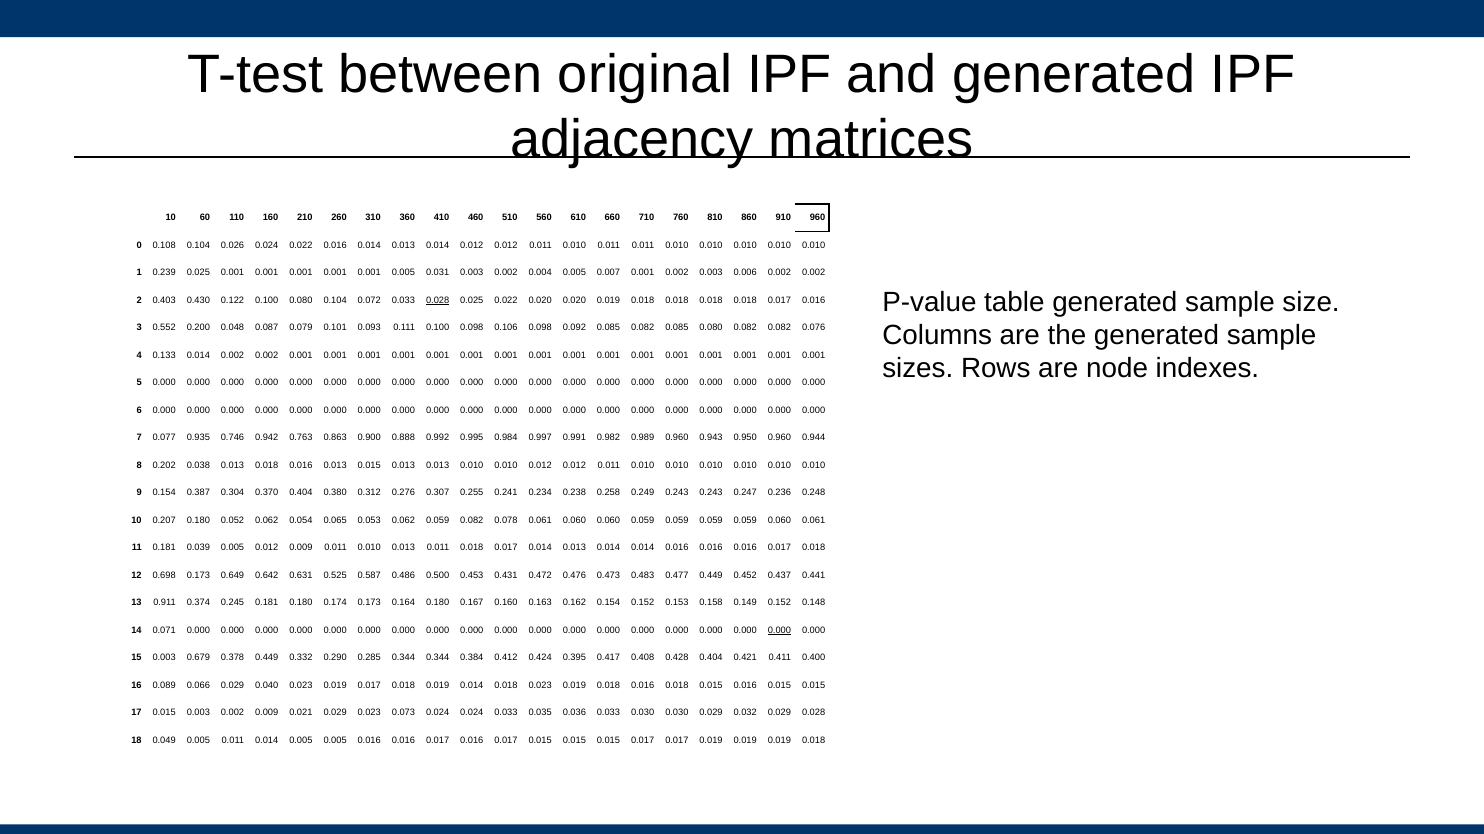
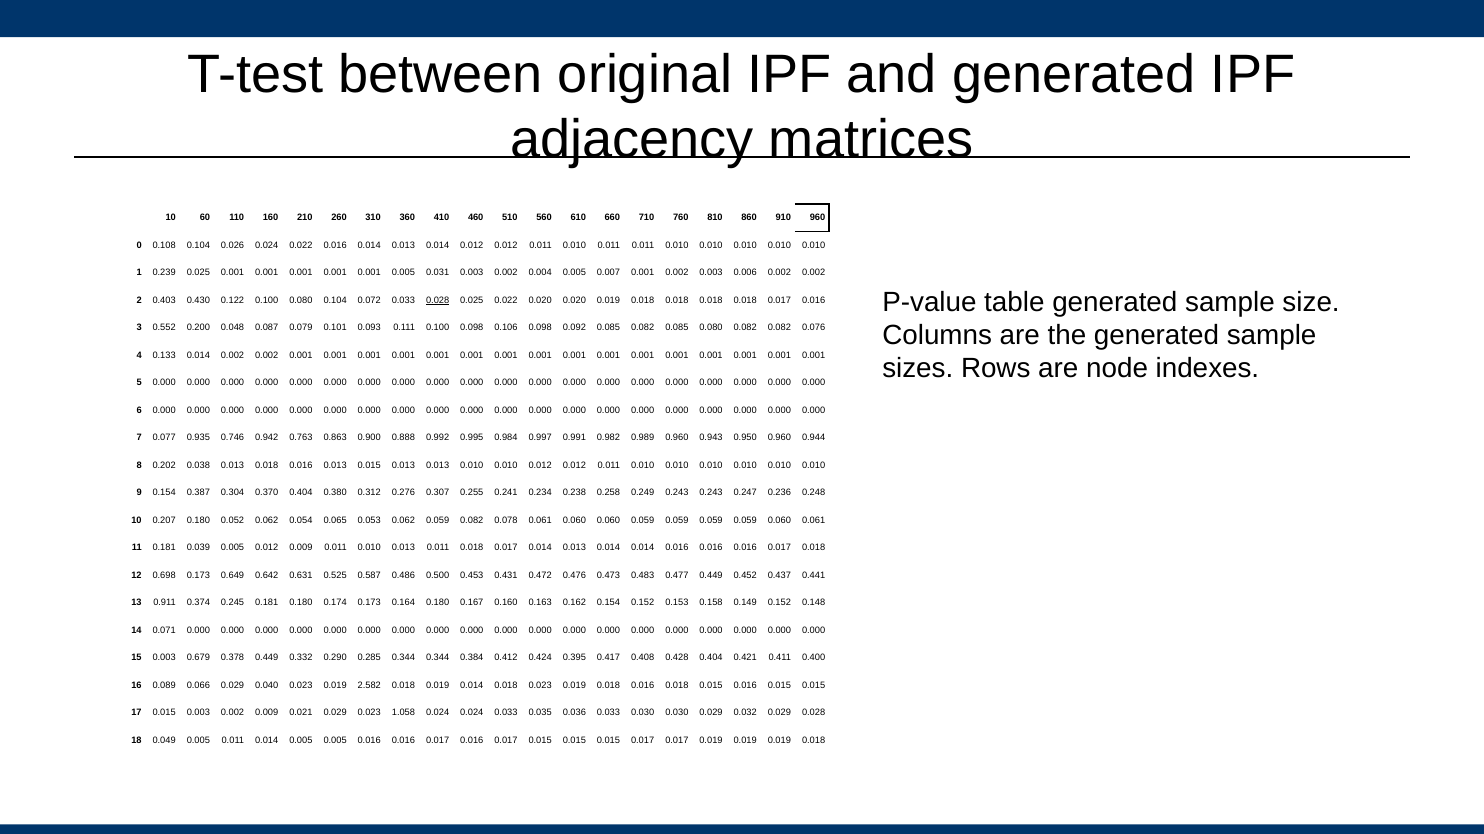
0.000 underline: present -> none (779, 631)
0.019 0.017: 0.017 -> 2.582 (369, 686)
0.073: 0.073 -> 1.058 (403, 713)
